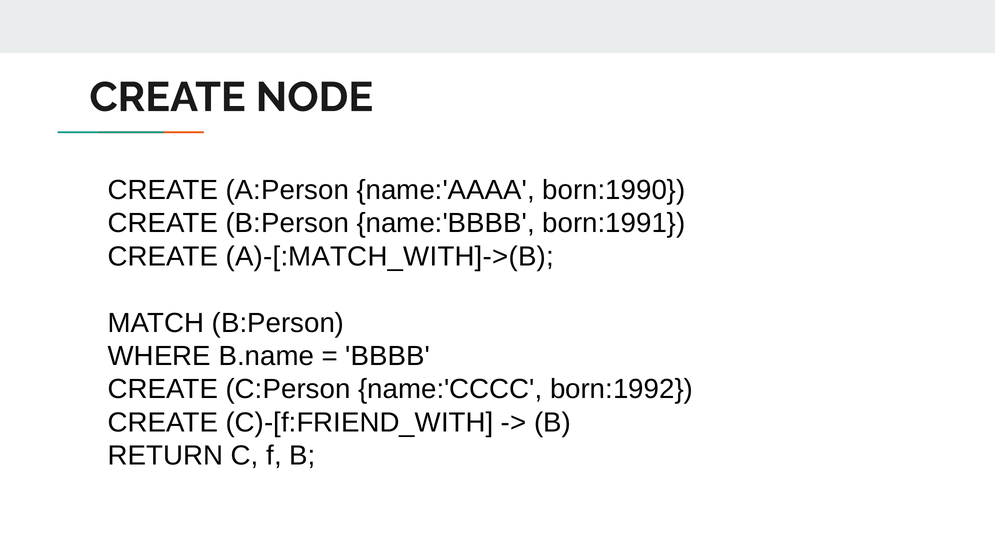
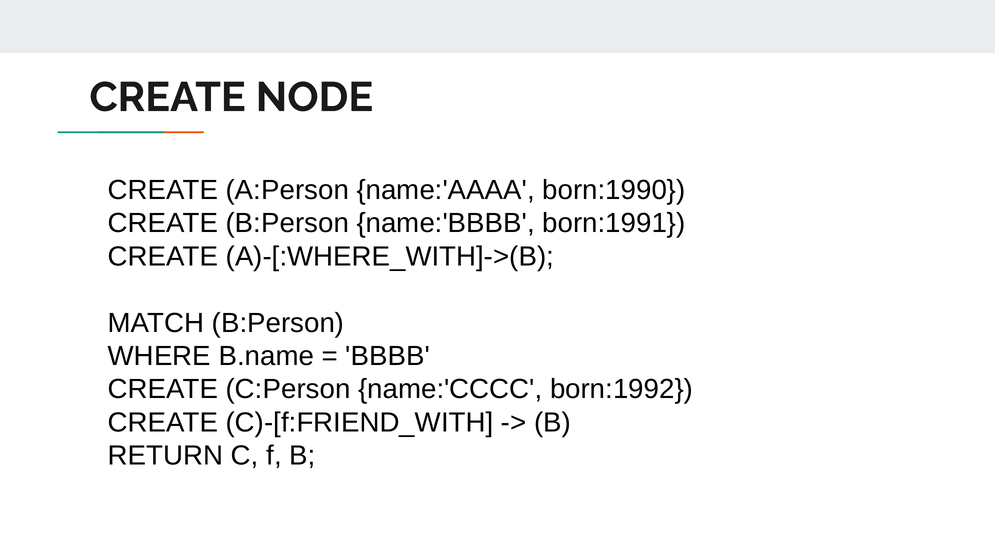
A)-[:MATCH_WITH]->(B: A)-[:MATCH_WITH]->(B -> A)-[:WHERE_WITH]->(B (390, 256)
